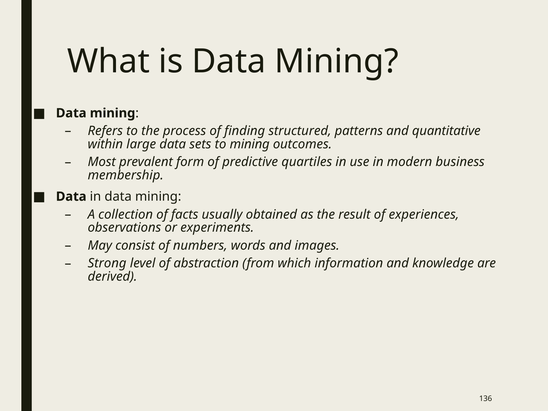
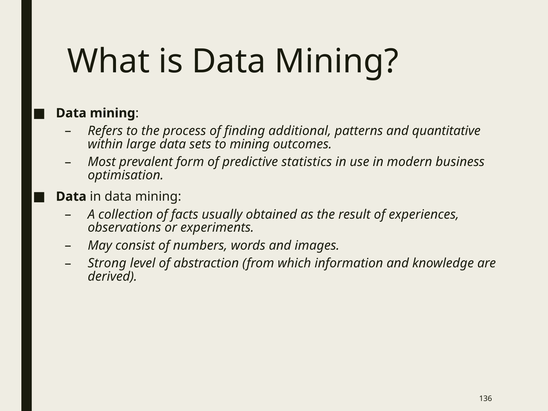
structured: structured -> additional (300, 131)
quartiles: quartiles -> statistics (307, 162)
membership: membership -> optimisation (126, 175)
